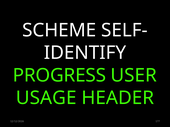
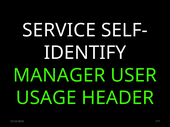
SCHEME: SCHEME -> SERVICE (59, 30)
PROGRESS: PROGRESS -> MANAGER (59, 76)
